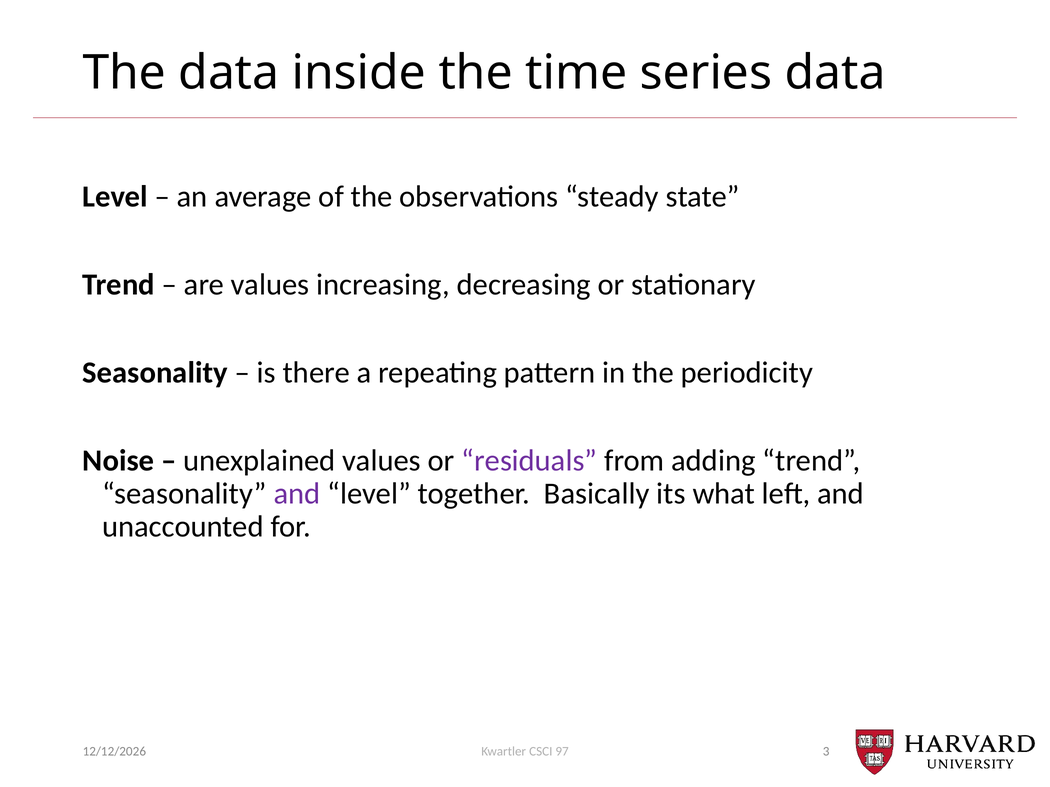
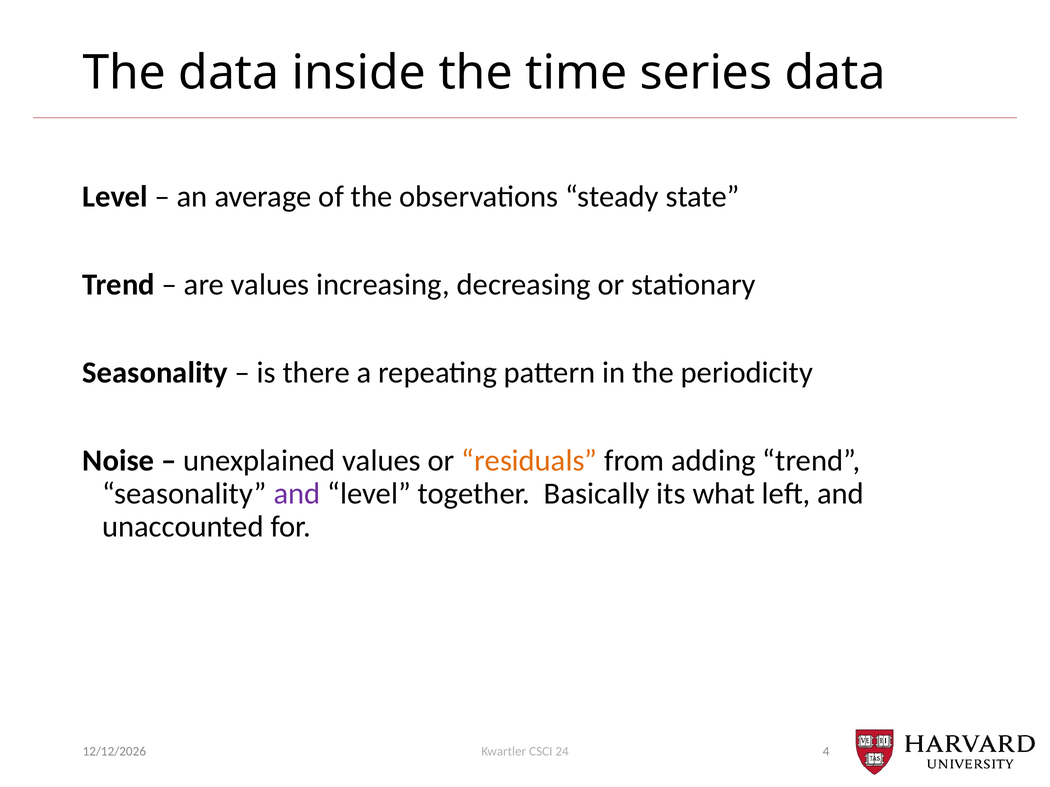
residuals colour: purple -> orange (529, 461)
97: 97 -> 24 (562, 752)
3: 3 -> 4 (826, 752)
